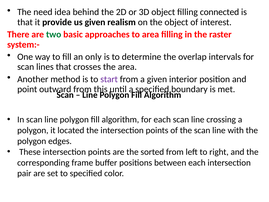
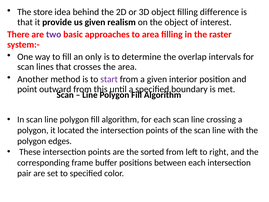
need: need -> store (43, 12)
connected: connected -> difference (219, 12)
two colour: green -> purple (54, 34)
